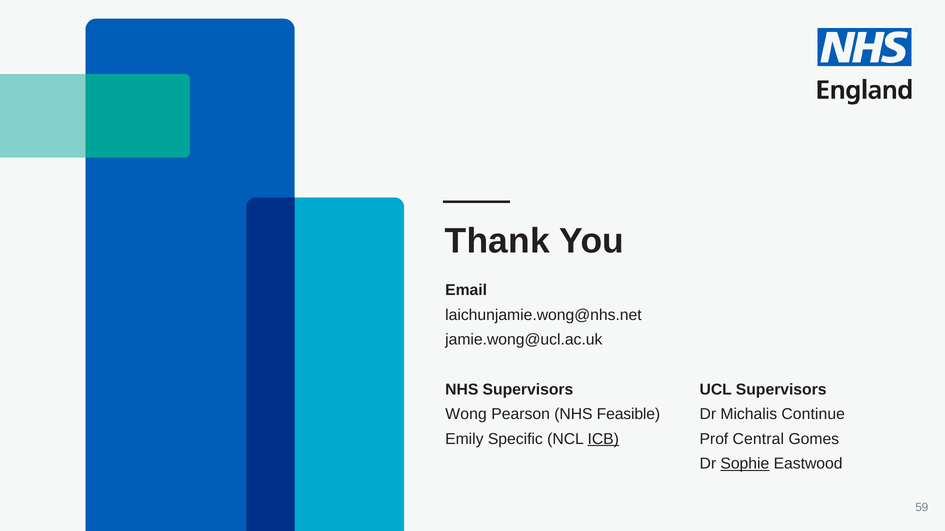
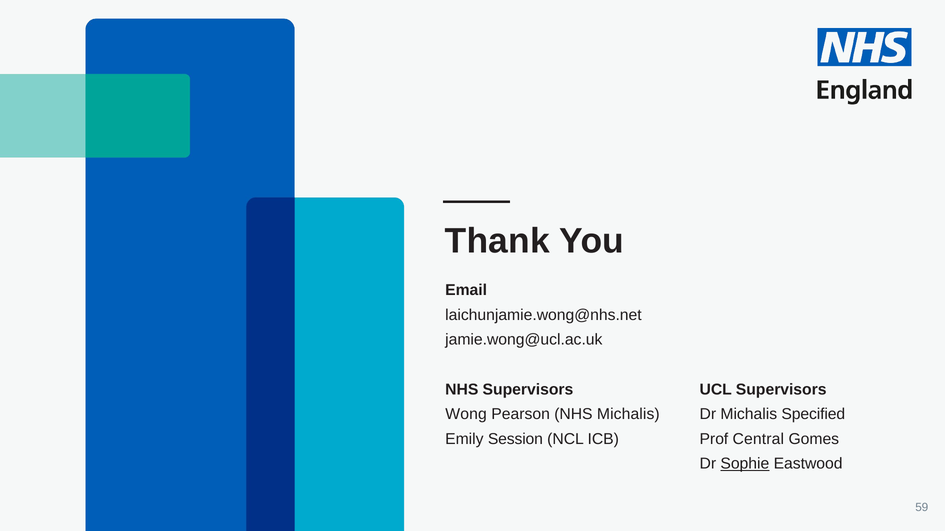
NHS Feasible: Feasible -> Michalis (628, 415)
Continue: Continue -> Specified (813, 415)
Specific: Specific -> Session (515, 439)
ICB underline: present -> none (603, 439)
